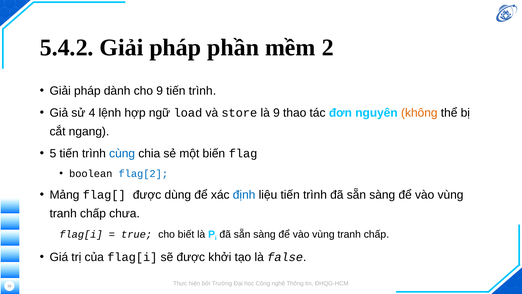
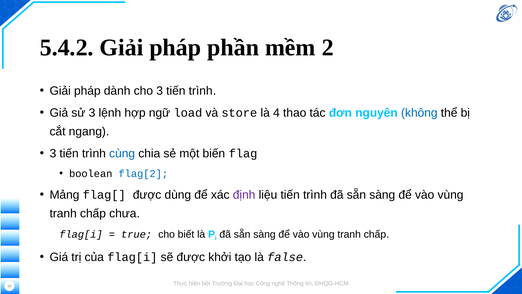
cho 9: 9 -> 3 (160, 91)
sử 4: 4 -> 3 (92, 113)
là 9: 9 -> 4 (276, 113)
không colour: orange -> blue (419, 113)
5: 5 -> 3 (53, 153)
định colour: blue -> purple (244, 195)
